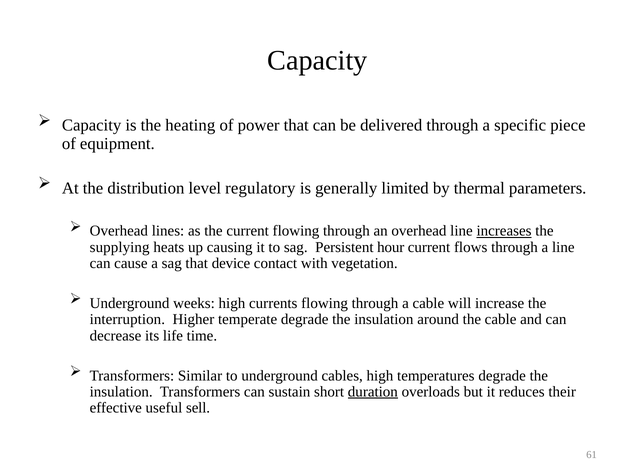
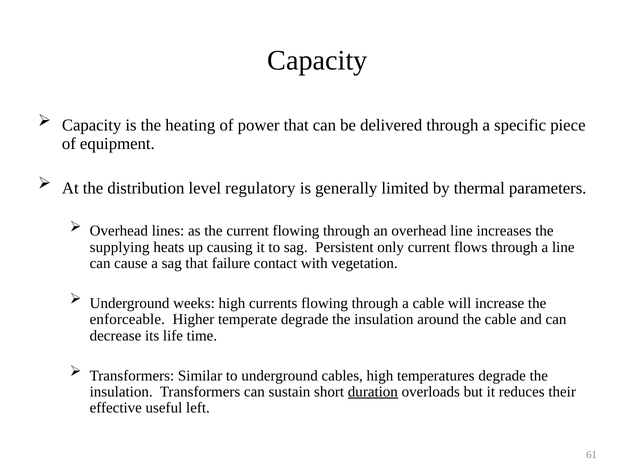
increases underline: present -> none (504, 231)
hour: hour -> only (391, 247)
device: device -> failure (231, 264)
interruption: interruption -> enforceable (127, 320)
sell: sell -> left (198, 408)
